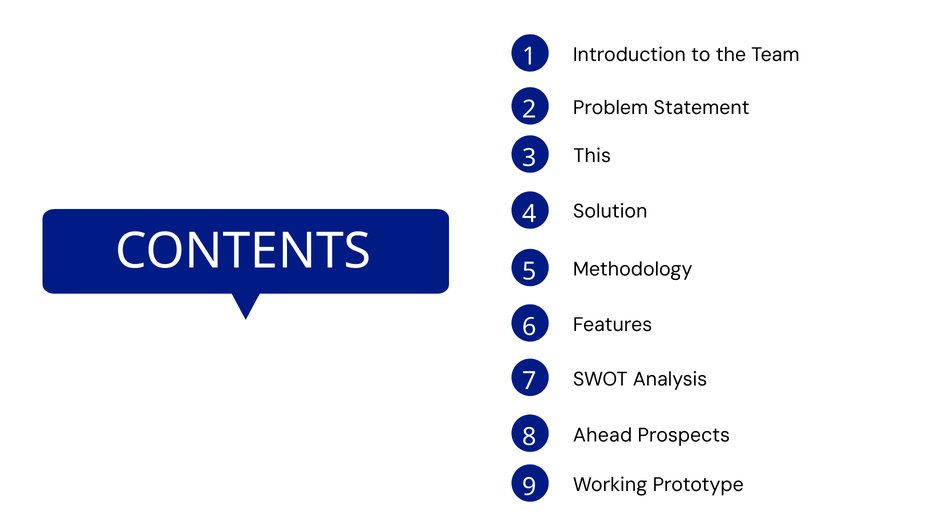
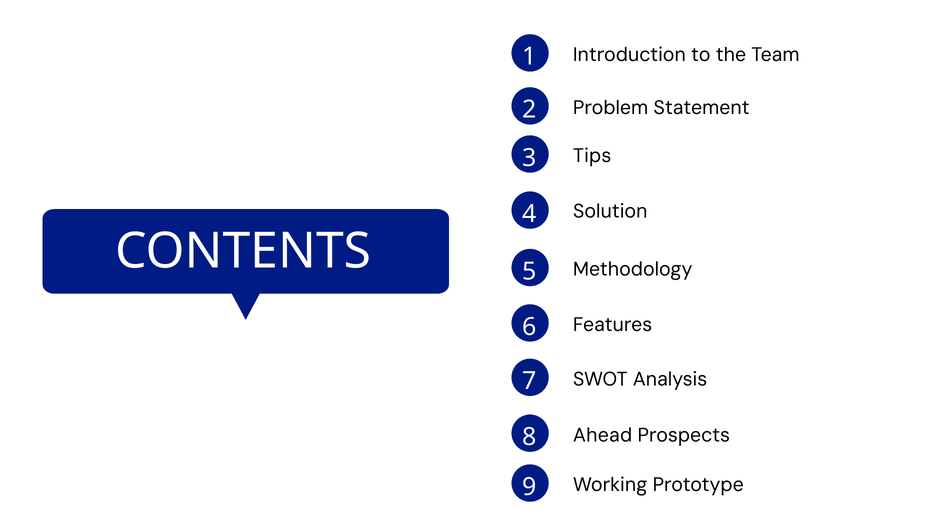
This: This -> Tips (592, 156)
